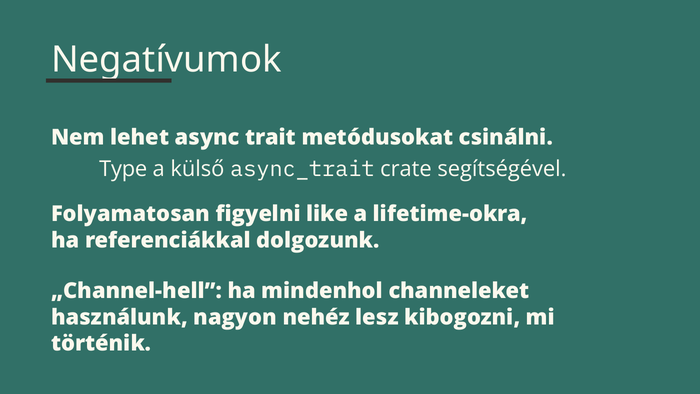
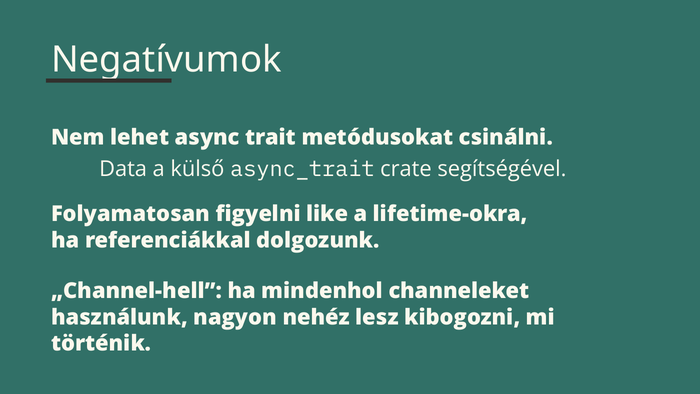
Type: Type -> Data (123, 169)
